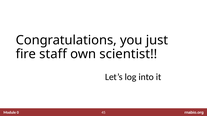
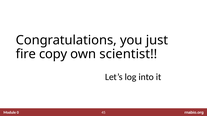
staff: staff -> copy (53, 54)
